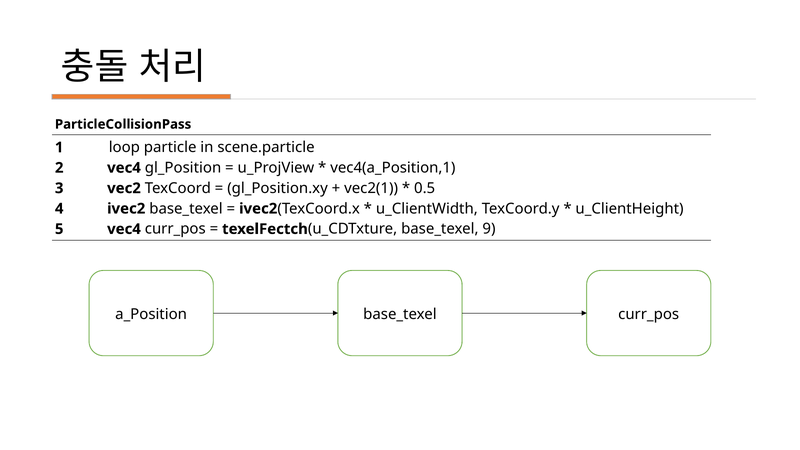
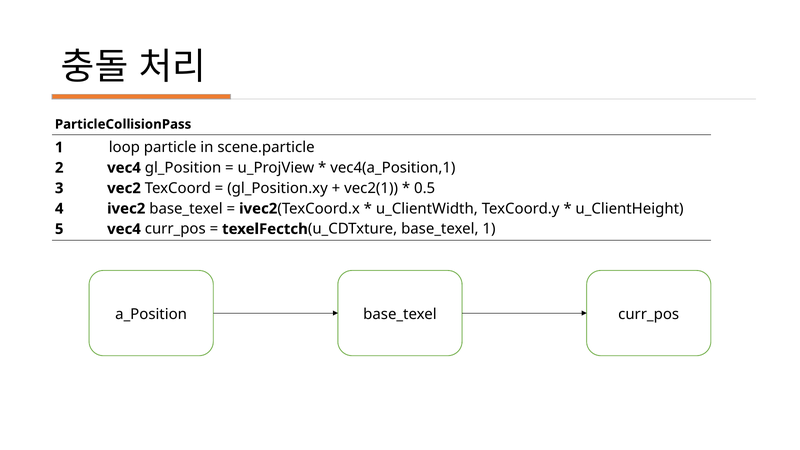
base_texel 9: 9 -> 1 (489, 229)
